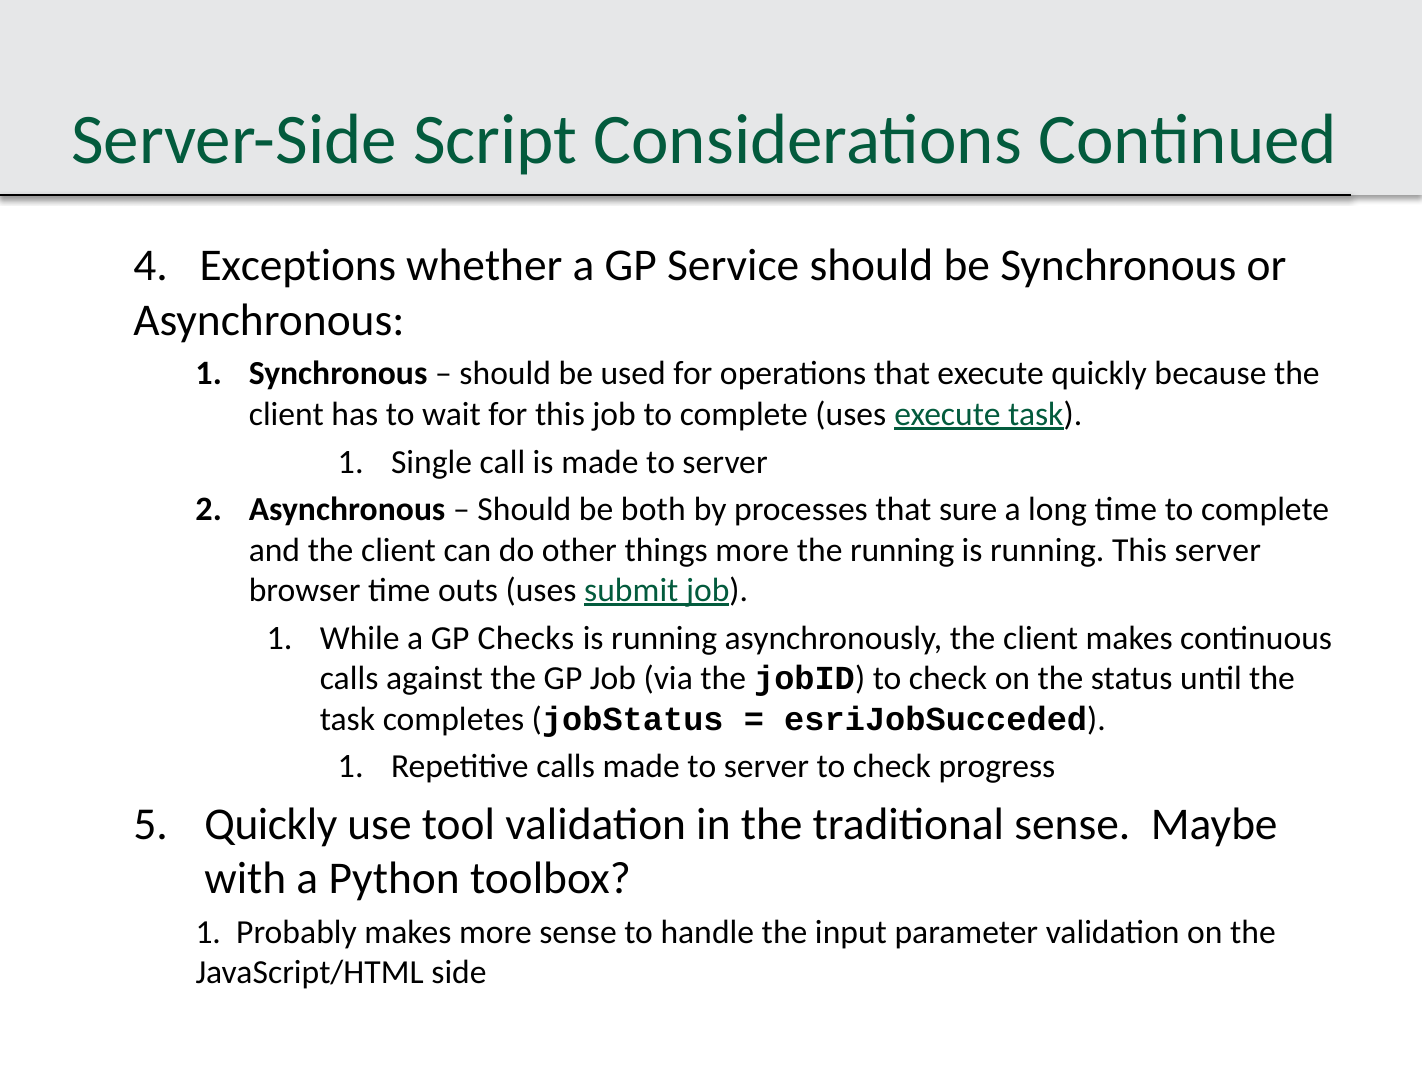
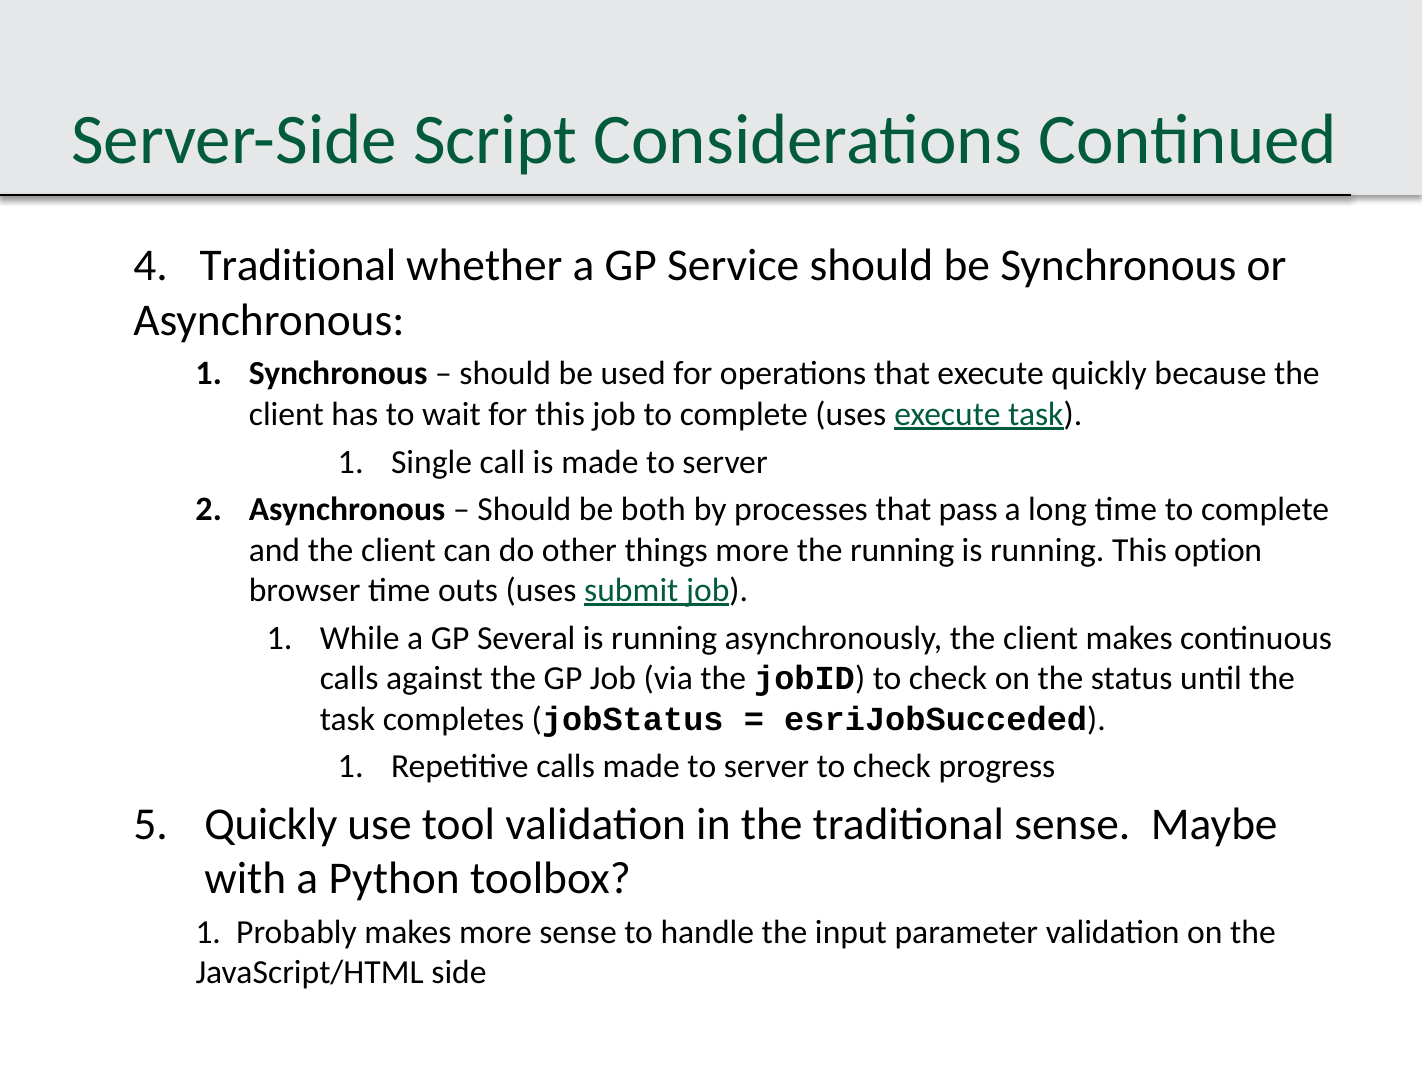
4 Exceptions: Exceptions -> Traditional (298, 265)
sure: sure -> pass (968, 509)
This server: server -> option (1218, 550)
Checks: Checks -> Several (526, 638)
